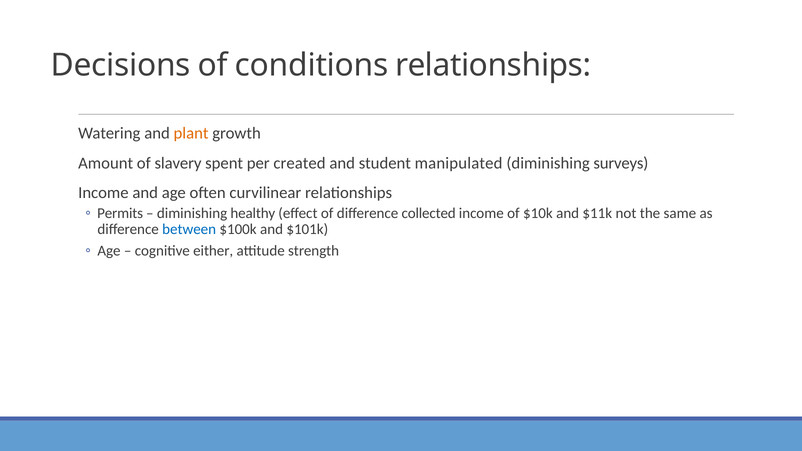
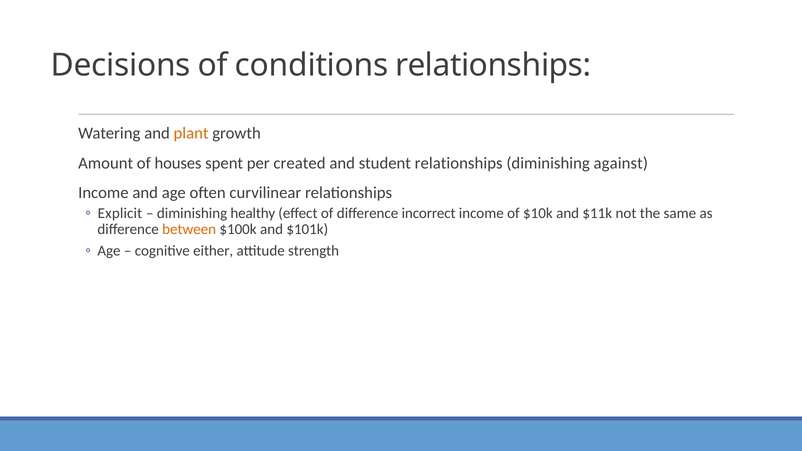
slavery: slavery -> houses (178, 163)
student manipulated: manipulated -> relationships (459, 163)
surveys: surveys -> against (621, 163)
Permits: Permits -> Explicit (120, 213)
collected: collected -> incorrect (429, 213)
between colour: blue -> orange (189, 230)
